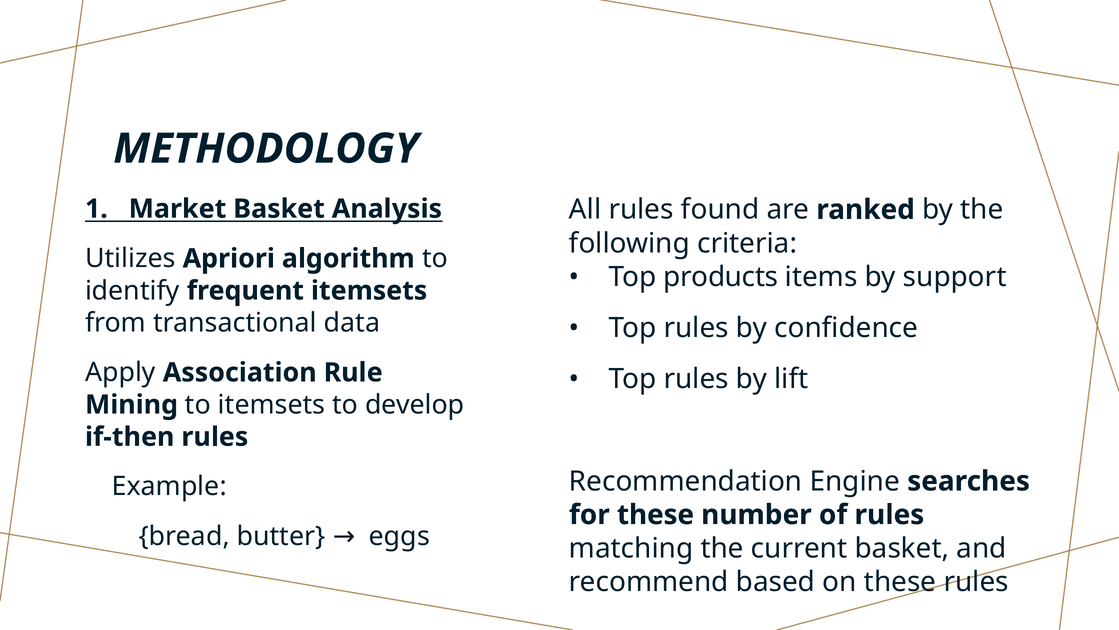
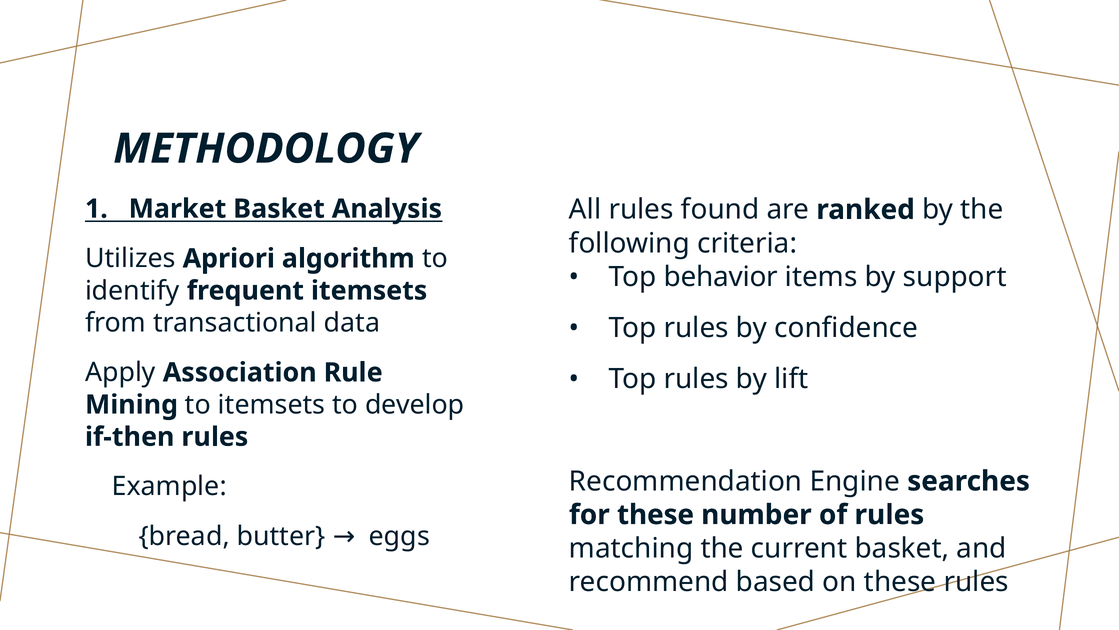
products: products -> behavior (721, 277)
